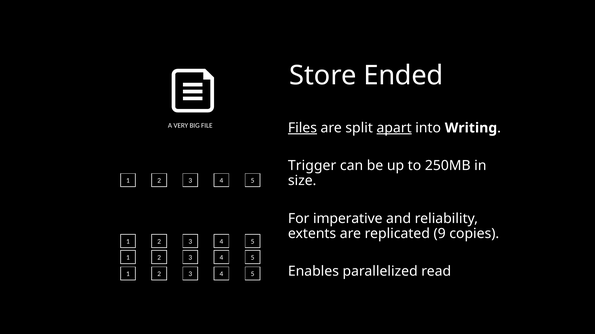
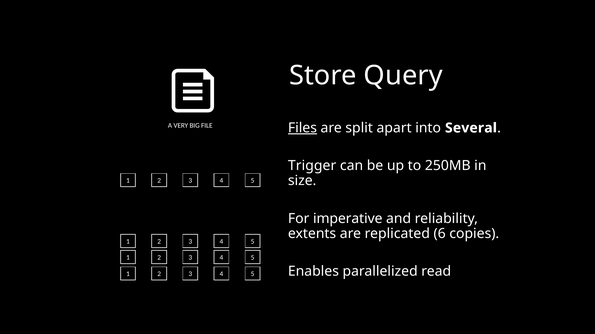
Ended: Ended -> Query (403, 76)
apart underline: present -> none (394, 128)
Writing: Writing -> Several (471, 128)
9: 9 -> 6 (440, 234)
